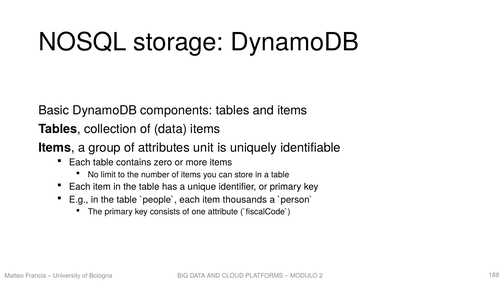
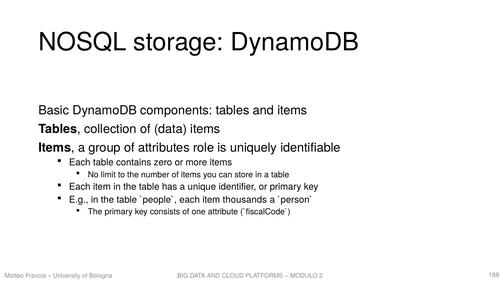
unit: unit -> role (204, 148)
